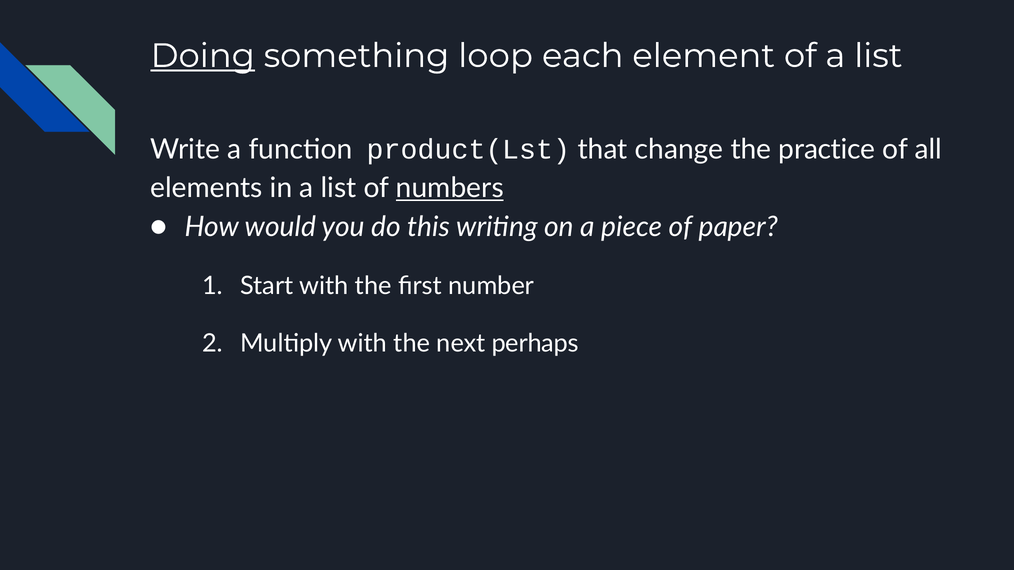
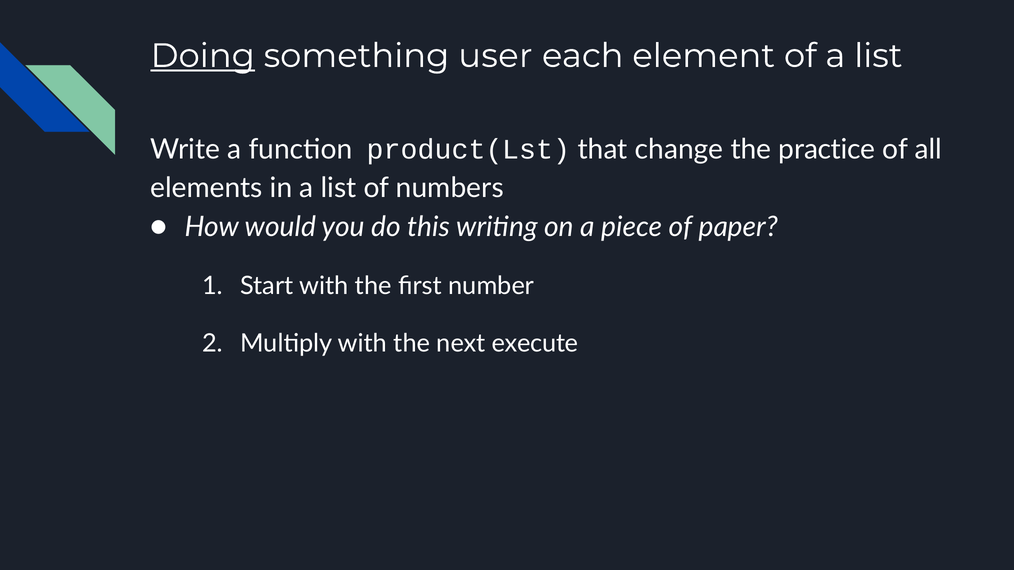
loop: loop -> user (495, 56)
numbers underline: present -> none (450, 188)
perhaps: perhaps -> execute (535, 344)
